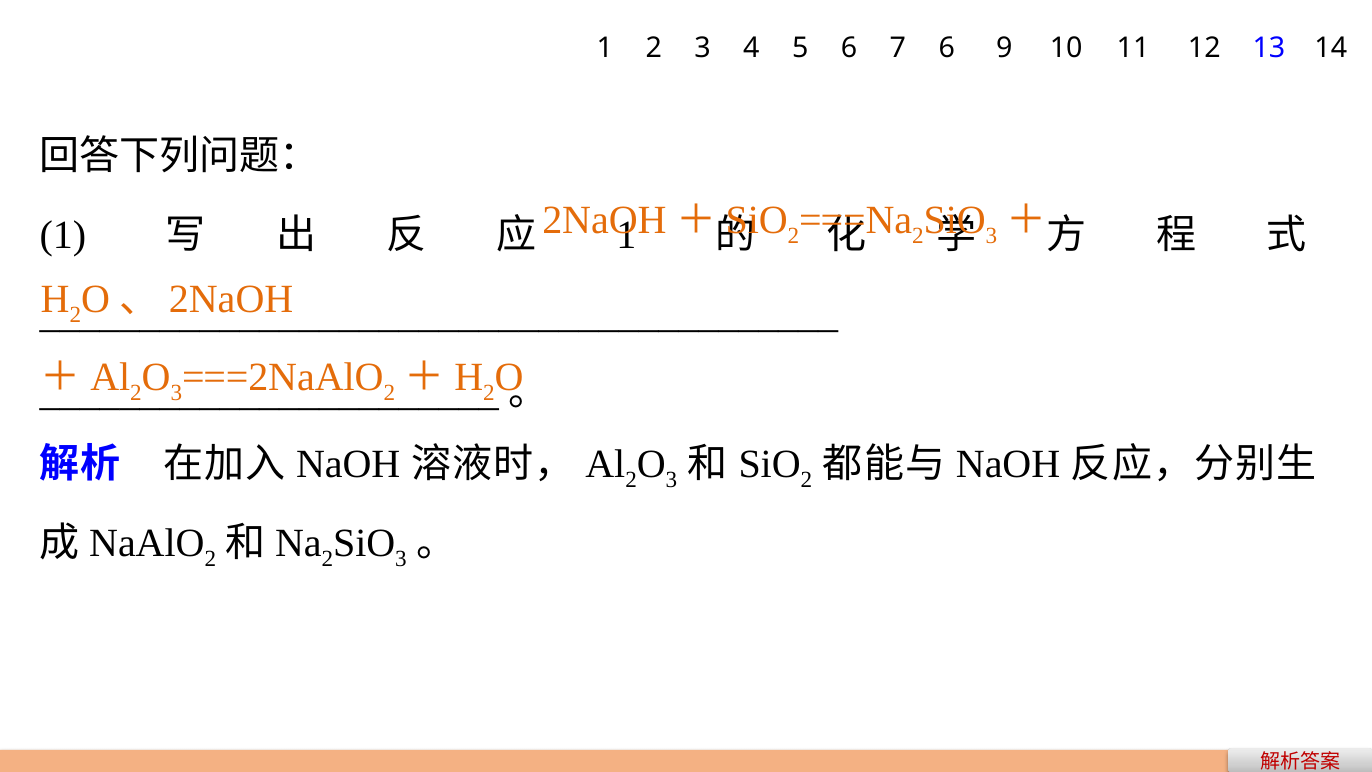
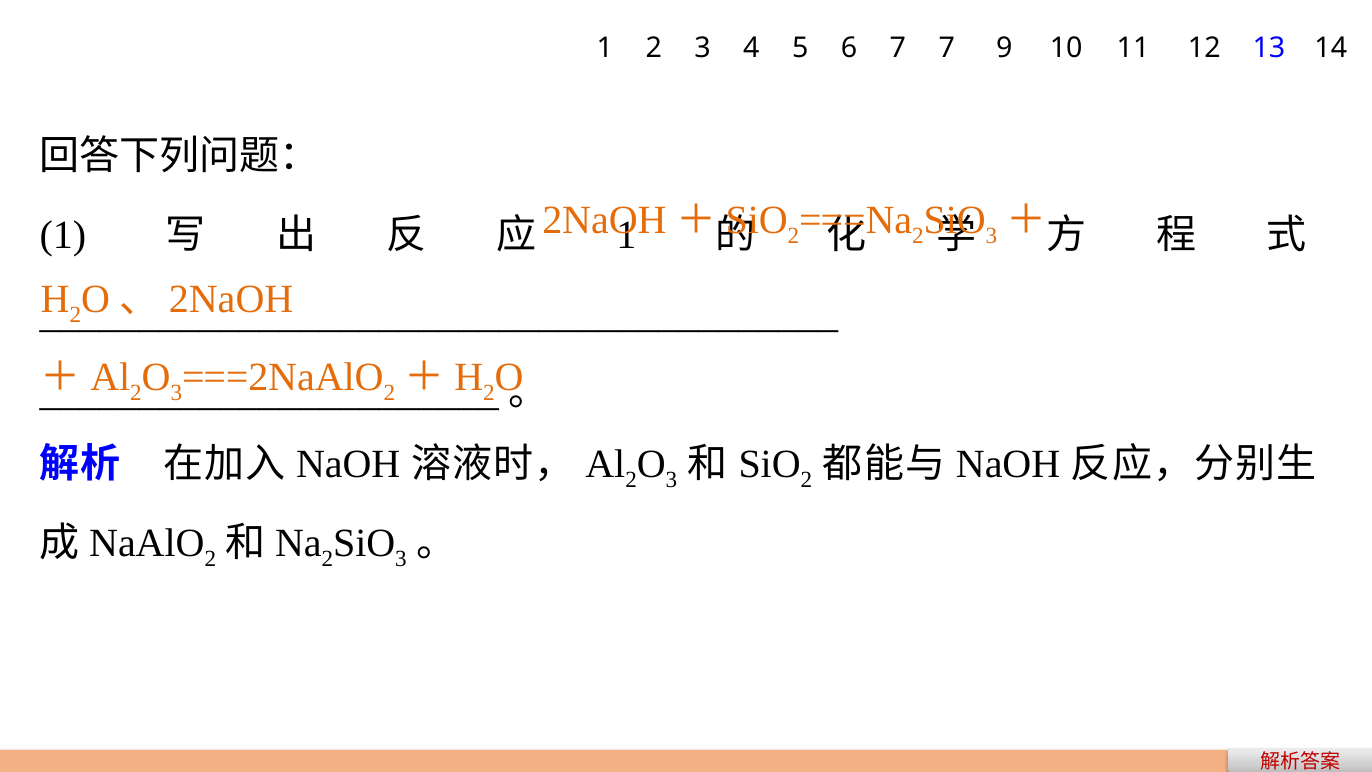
7 6: 6 -> 7 (947, 48)
